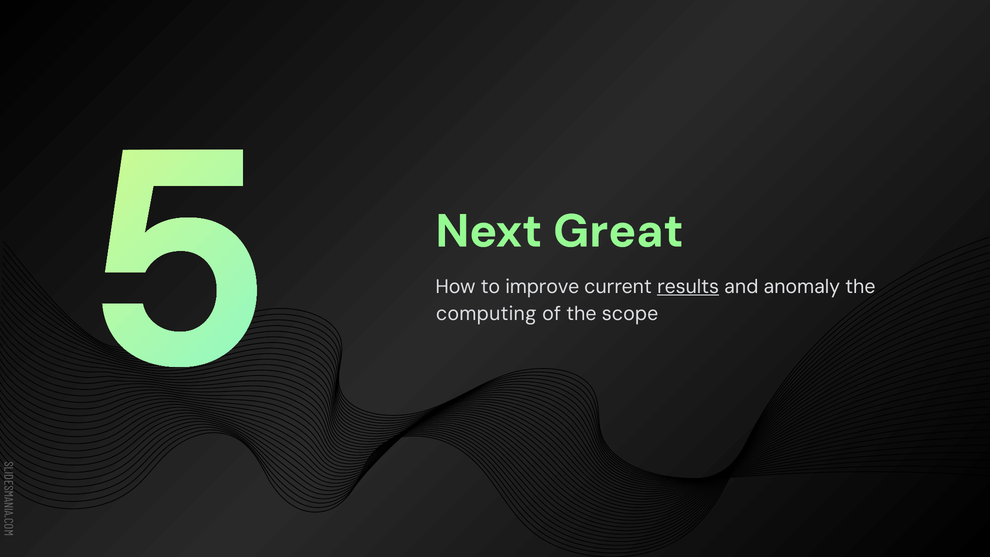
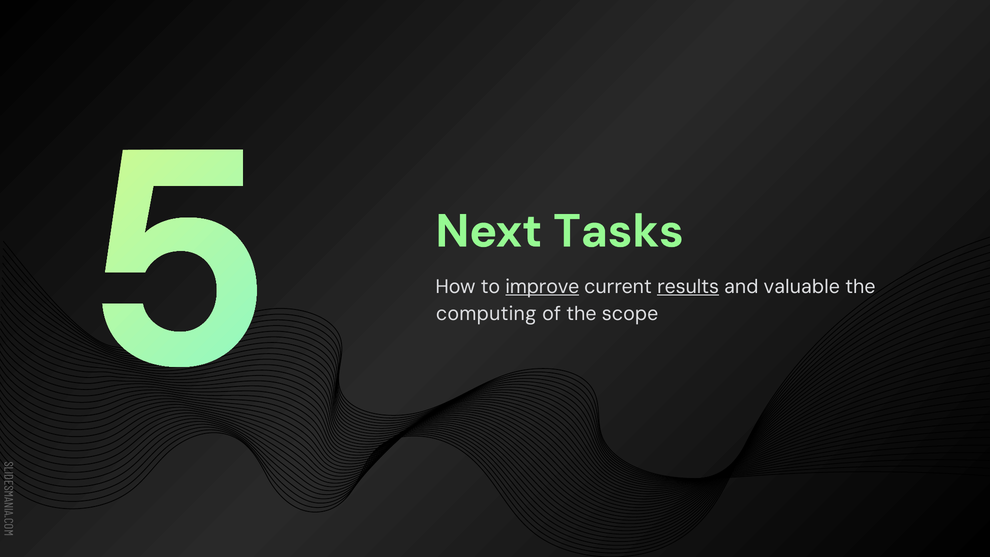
Great: Great -> Tasks (618, 231)
improve underline: none -> present (542, 287)
anomaly: anomaly -> valuable (802, 287)
